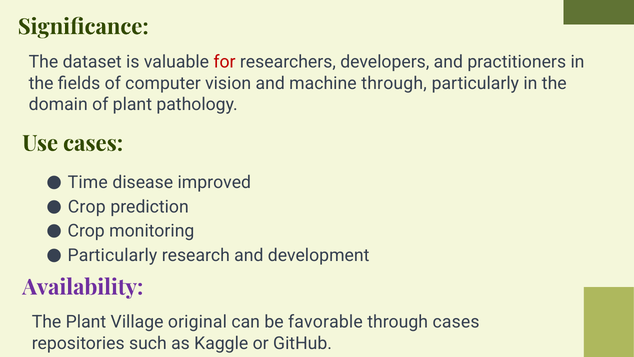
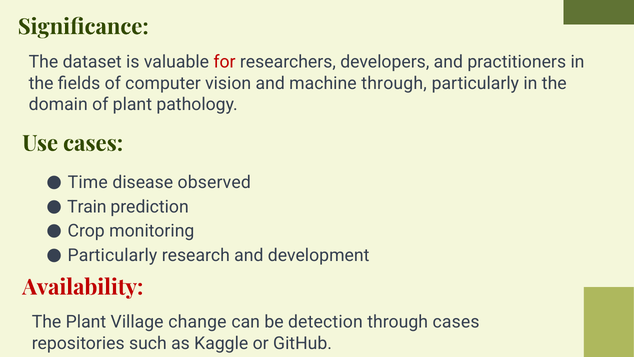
improved: improved -> observed (214, 182)
Crop: Crop -> Train (87, 207)
Availability colour: purple -> red (83, 287)
original: original -> change (197, 322)
favorable: favorable -> detection (325, 322)
